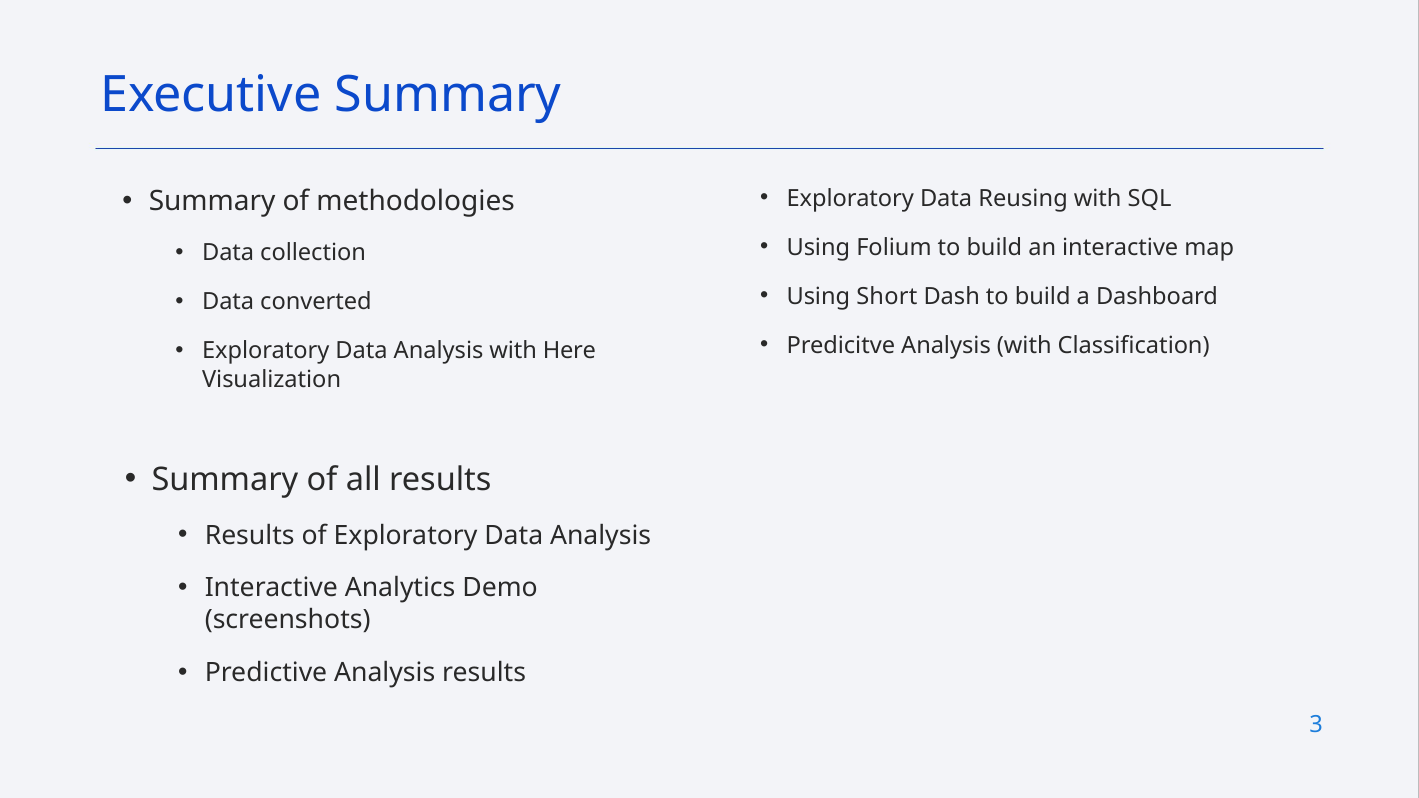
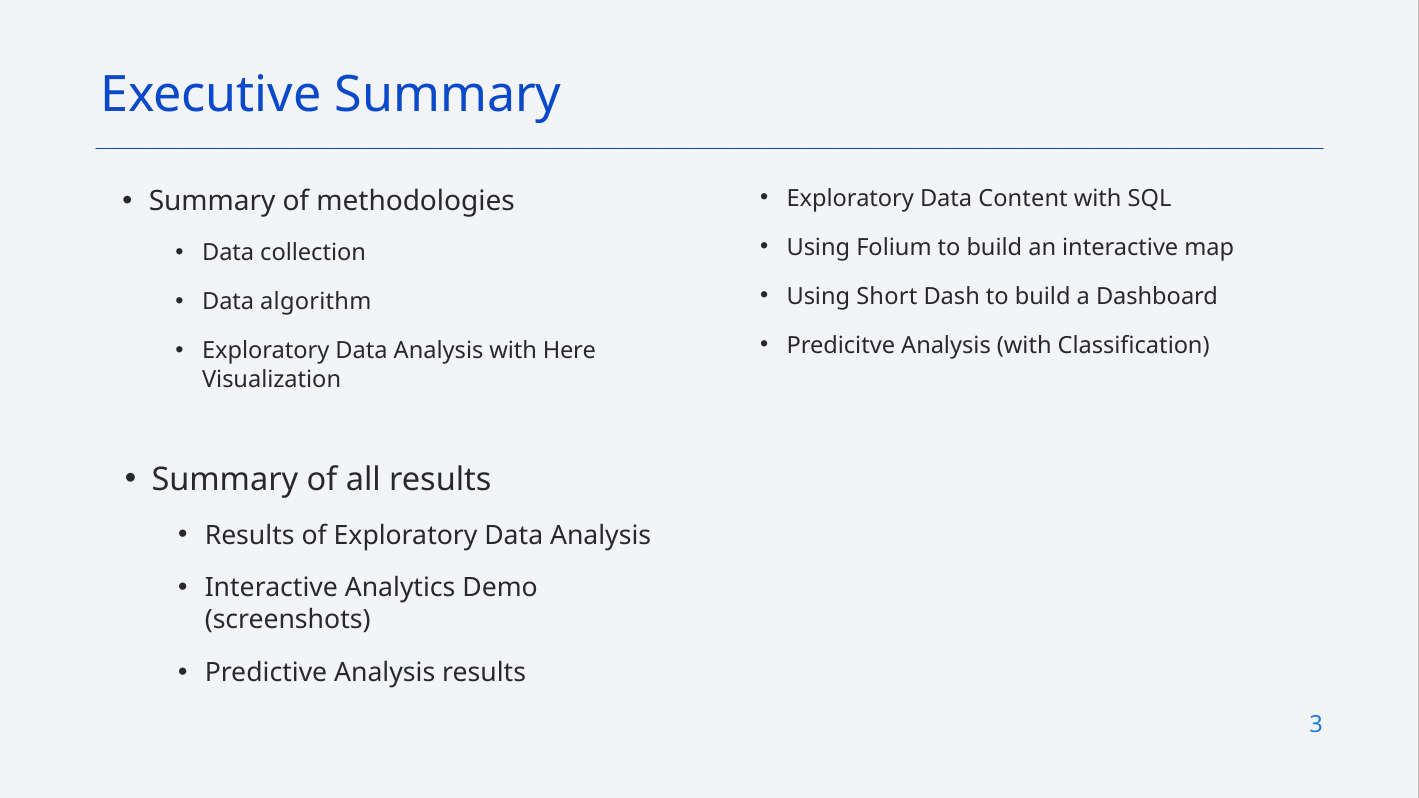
Reusing: Reusing -> Content (1023, 198)
converted: converted -> algorithm (316, 302)
